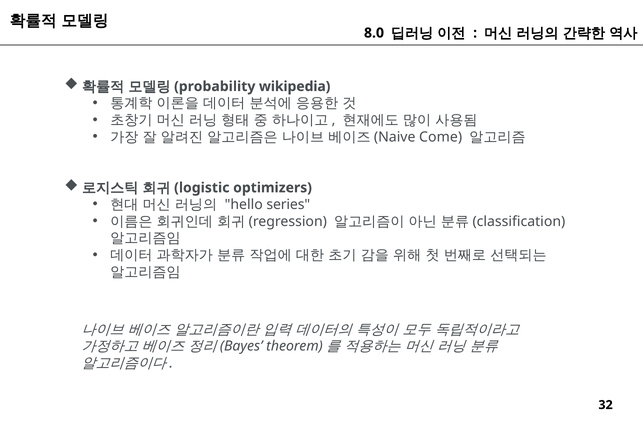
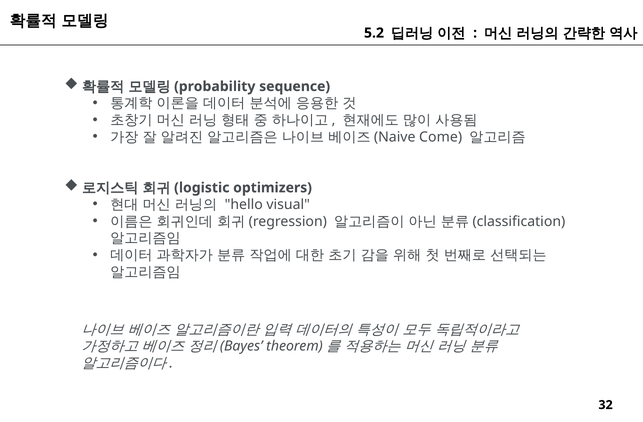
8.0: 8.0 -> 5.2 (374, 33)
wikipedia: wikipedia -> sequence (295, 86)
series: series -> visual (288, 205)
